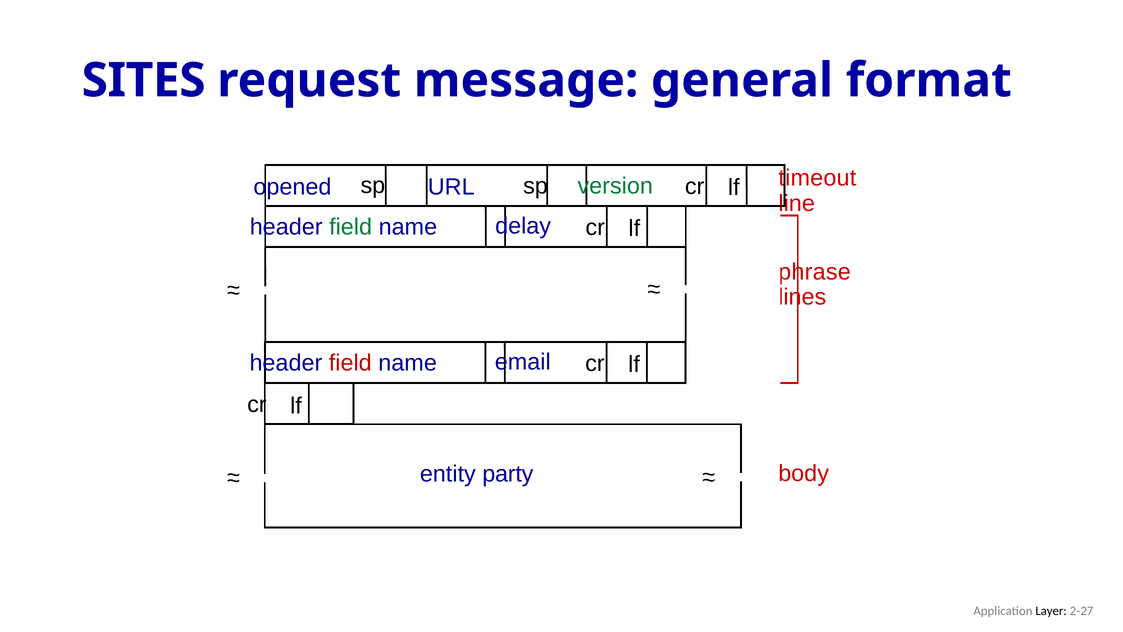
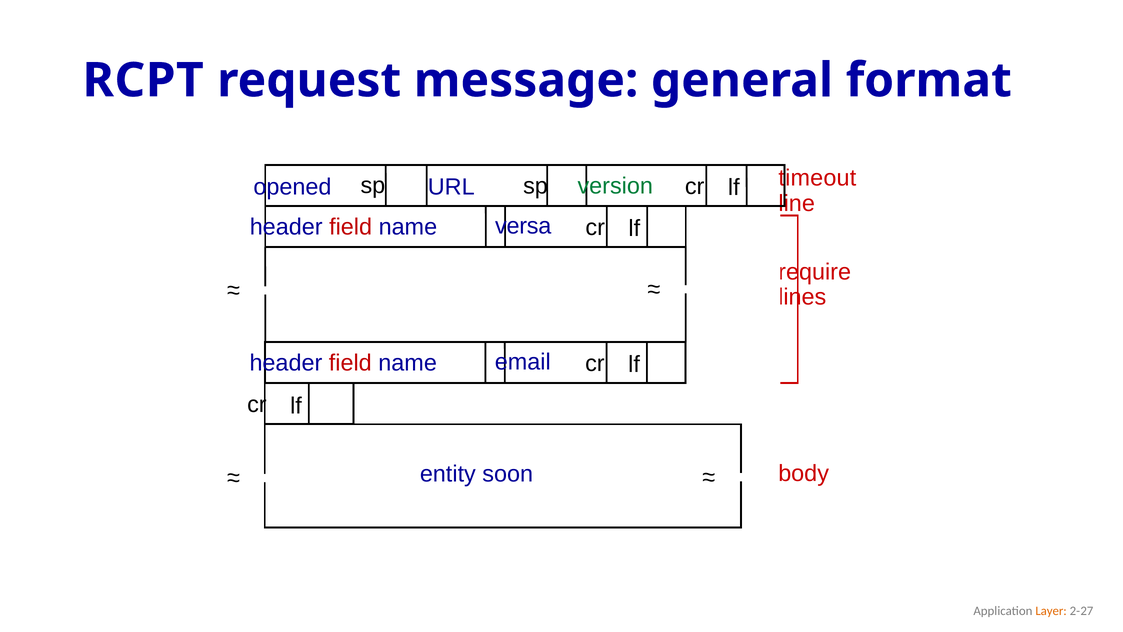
SITES: SITES -> RCPT (143, 80)
delay: delay -> versa (523, 226)
field colour: green -> red (351, 227)
phrase: phrase -> require (815, 272)
party: party -> soon (508, 474)
Layer colour: black -> orange (1051, 611)
